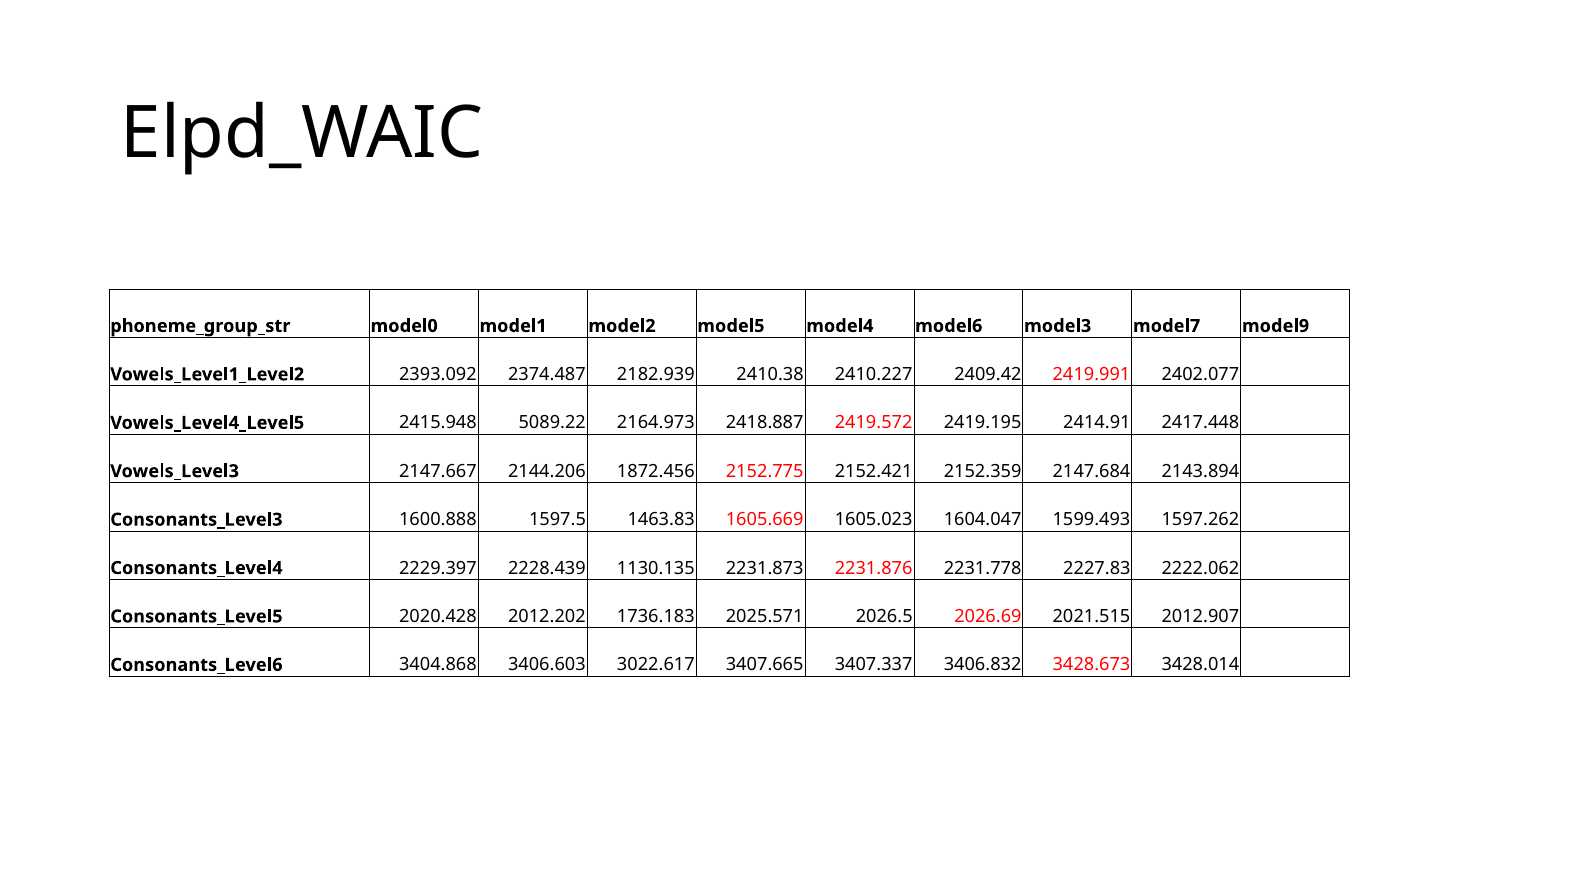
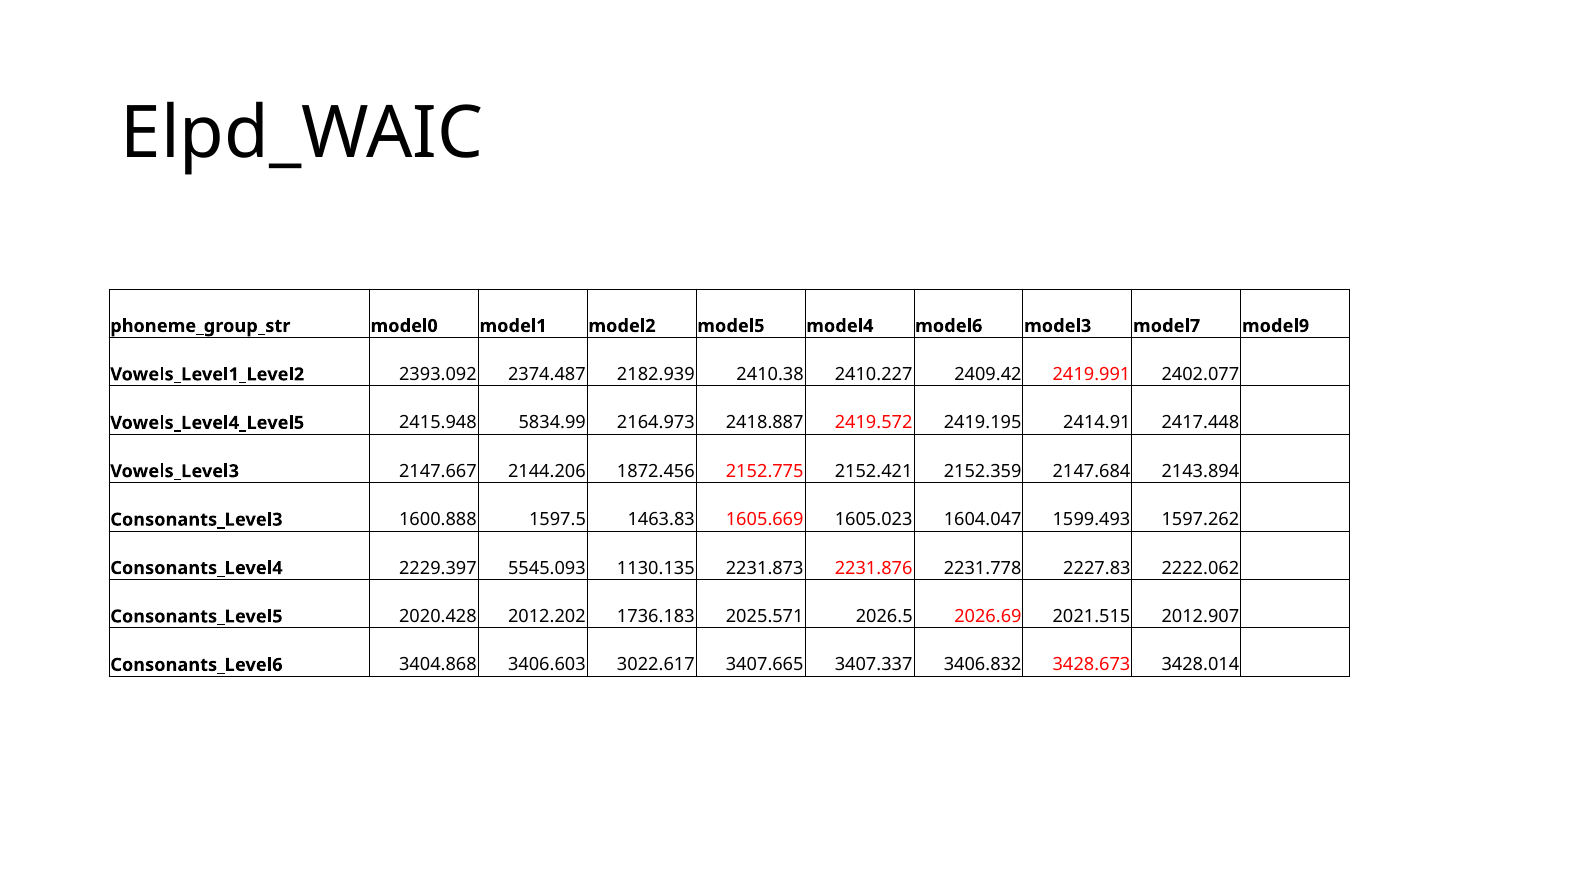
5089.22: 5089.22 -> 5834.99 (552, 423)
2228.439: 2228.439 -> 5545.093 (547, 568)
